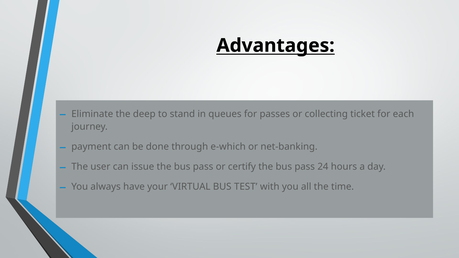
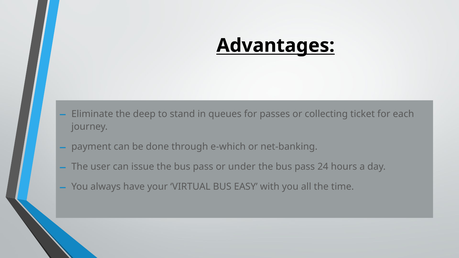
certify: certify -> under (242, 167)
TEST: TEST -> EASY (246, 187)
